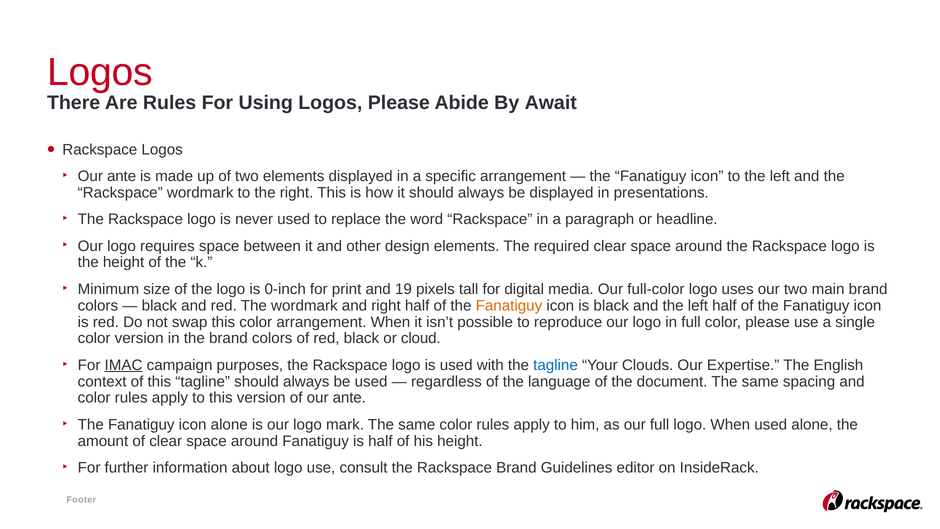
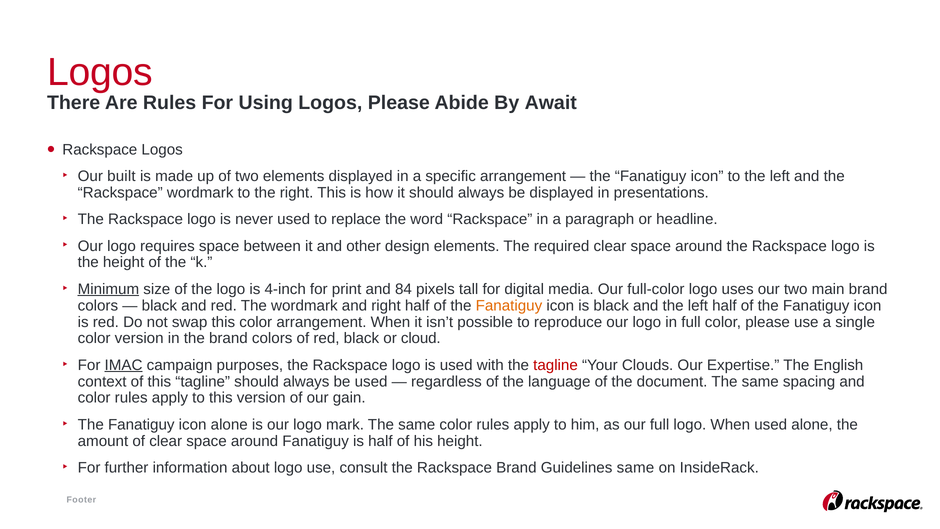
ante: ante -> built (121, 176)
Minimum underline: none -> present (108, 289)
0-inch: 0-inch -> 4-inch (285, 289)
19: 19 -> 84 (403, 289)
tagline colour: blue -> red (556, 365)
of our ante: ante -> gain (349, 398)
Guidelines editor: editor -> same (635, 468)
